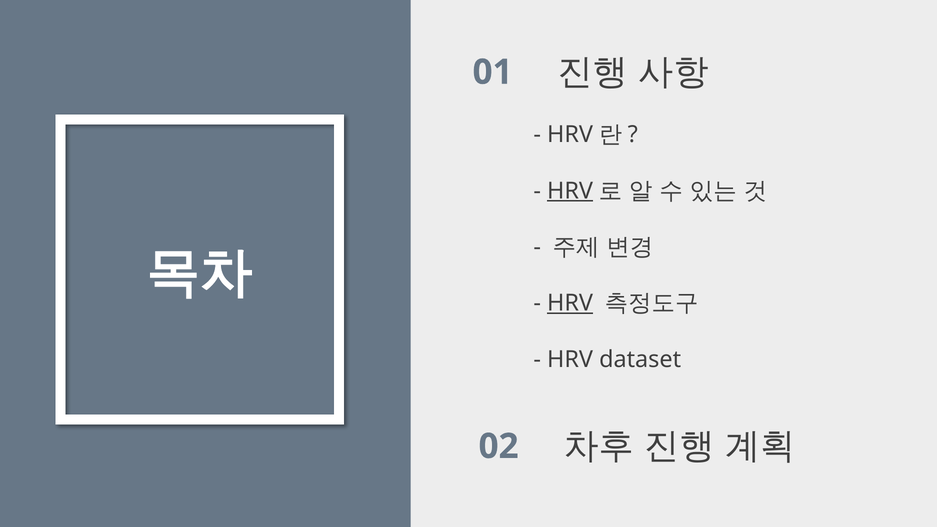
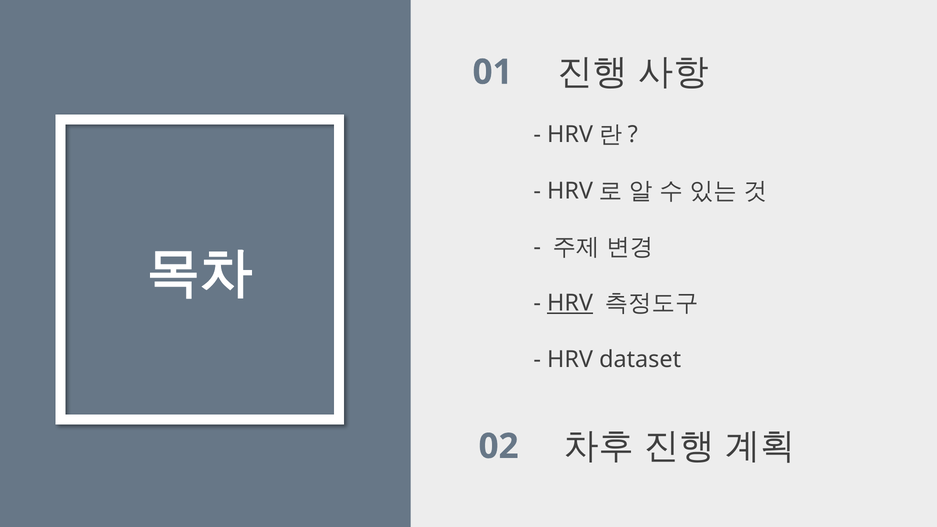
HRV underline: present -> none (570, 191)
